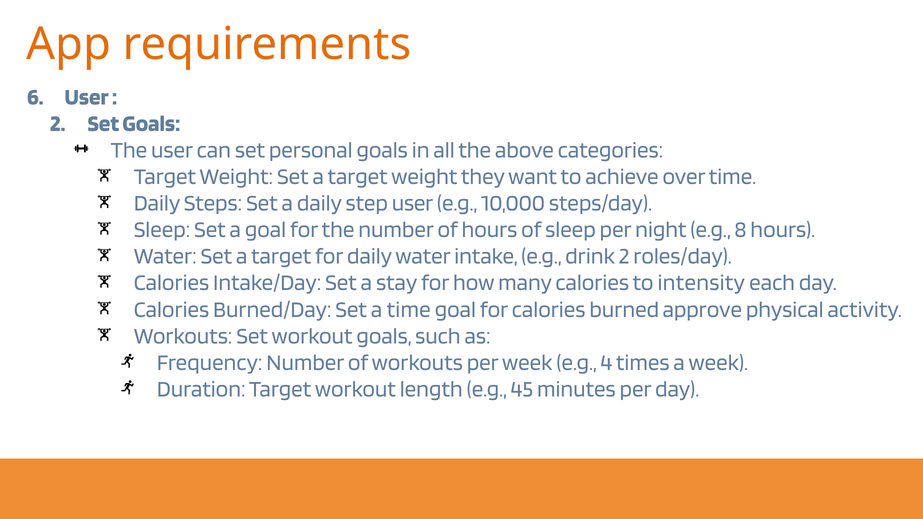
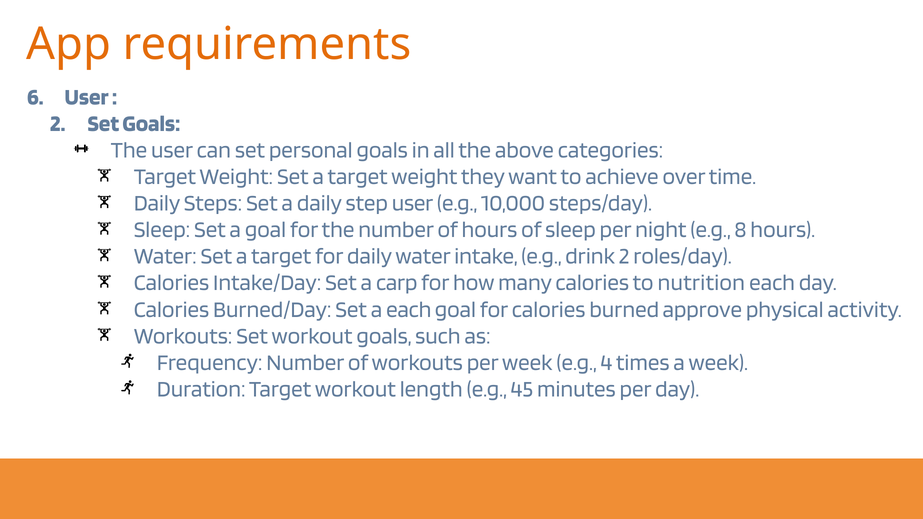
stay: stay -> carp (397, 283)
intensity: intensity -> nutrition (701, 283)
a time: time -> each (409, 310)
